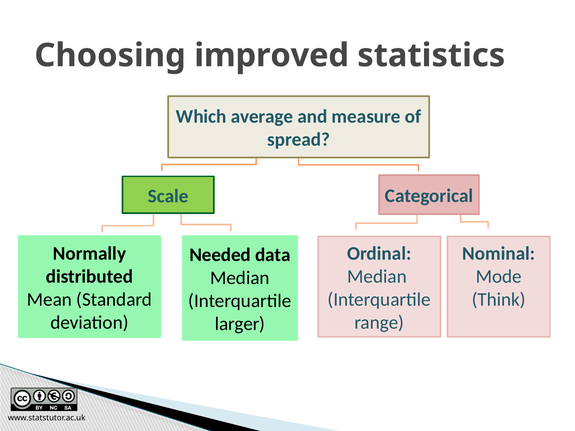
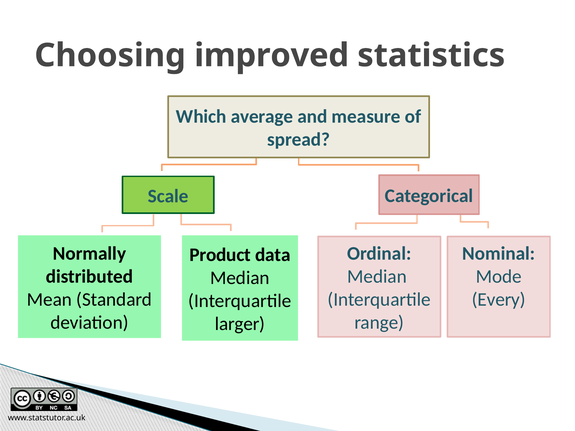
Needed: Needed -> Product (220, 255)
Think: Think -> Every (499, 300)
